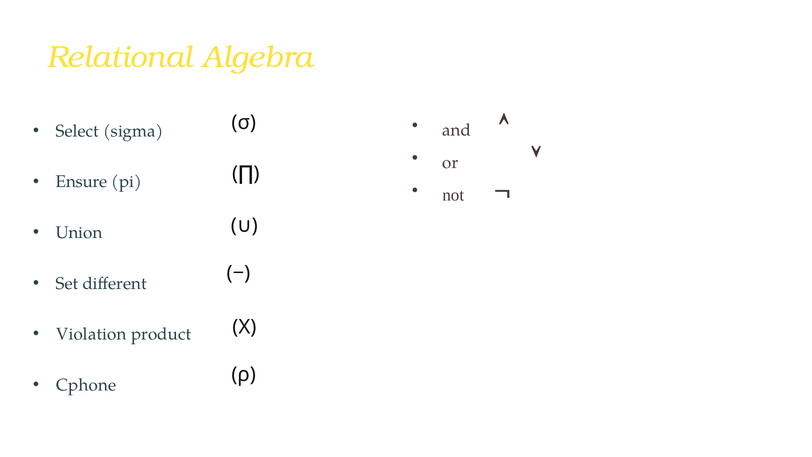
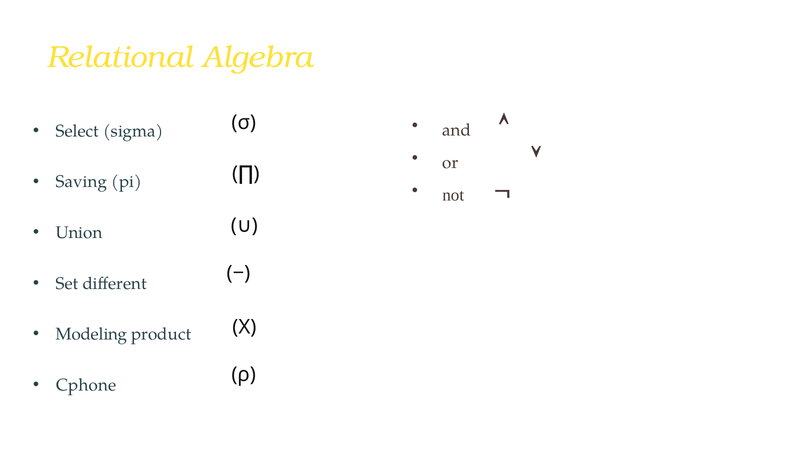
Ensure: Ensure -> Saving (82, 182)
Violation: Violation -> Modeling (92, 334)
